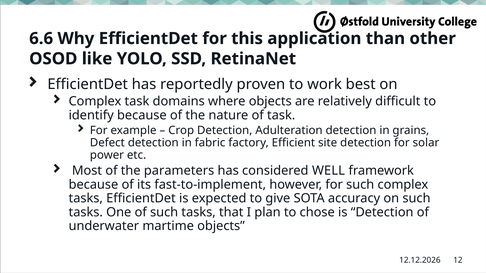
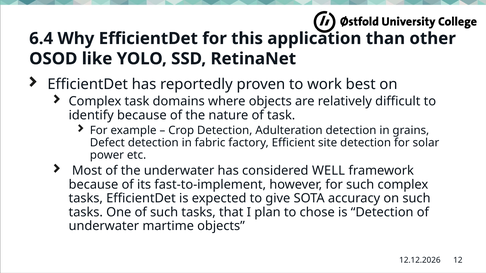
6.6: 6.6 -> 6.4 (41, 39)
the parameters: parameters -> underwater (179, 171)
